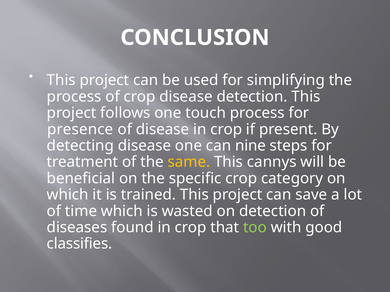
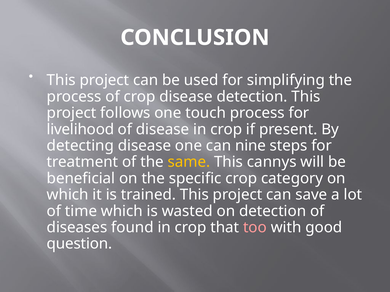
presence: presence -> livelihood (80, 129)
too colour: light green -> pink (255, 228)
classifies: classifies -> question (79, 244)
